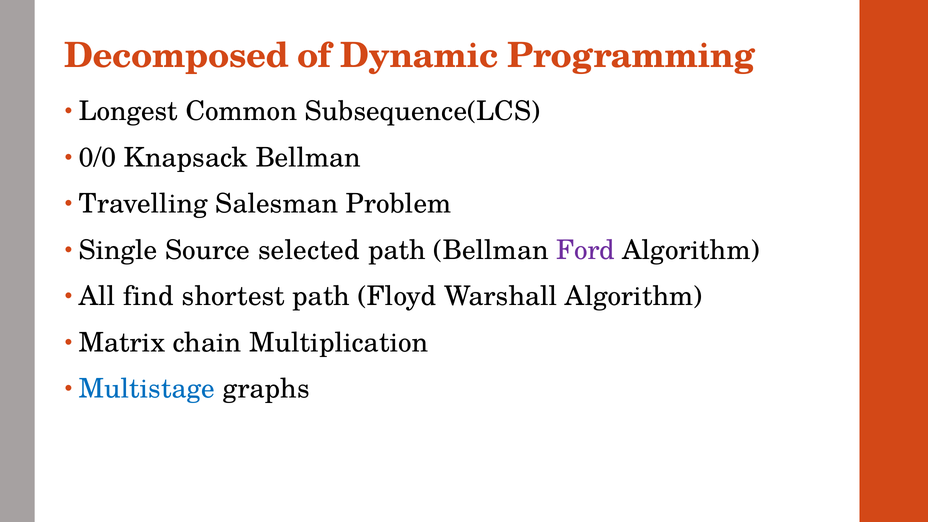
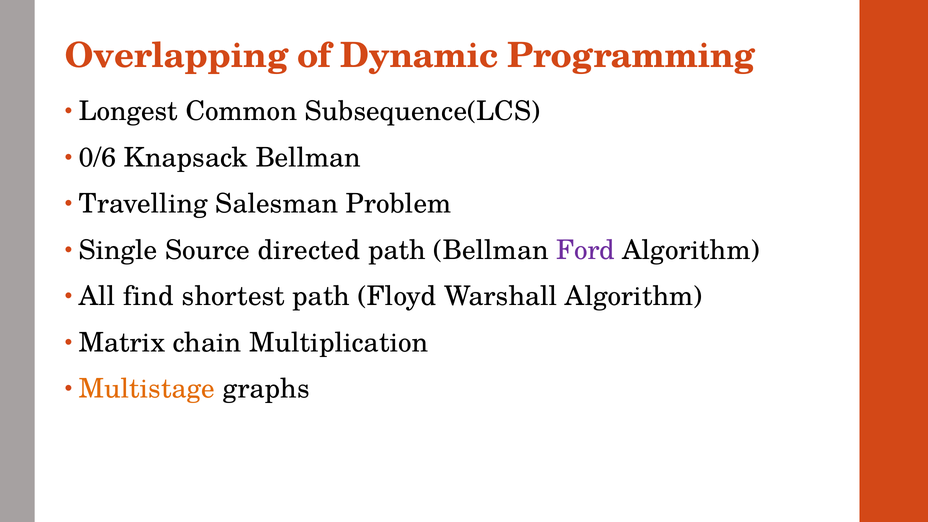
Decomposed: Decomposed -> Overlapping (176, 56)
0/0: 0/0 -> 0/6 (97, 158)
selected: selected -> directed (309, 250)
Multistage colour: blue -> orange (147, 389)
